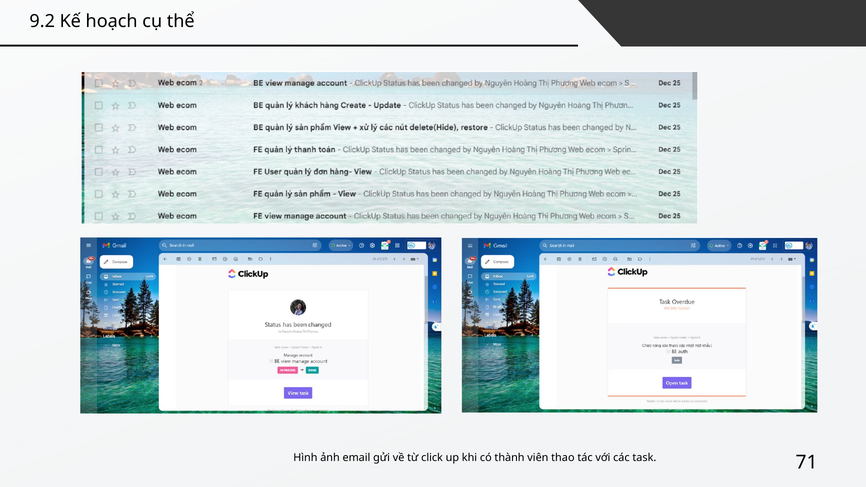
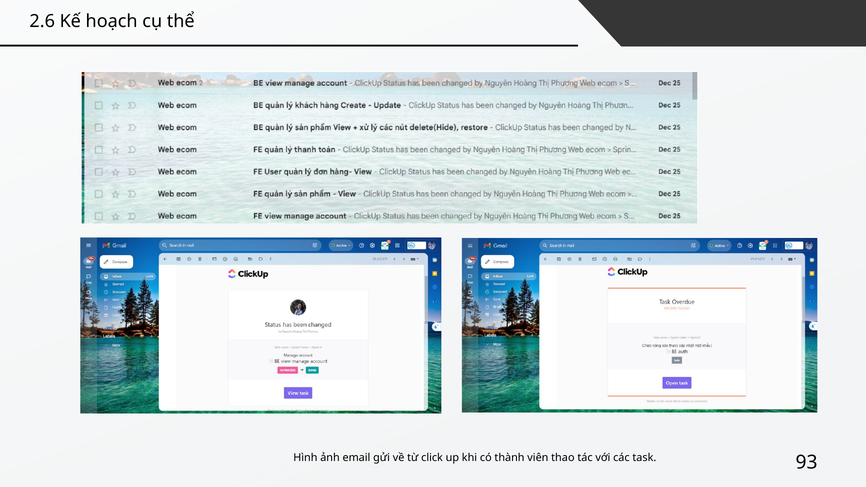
9.2: 9.2 -> 2.6 (42, 21)
71: 71 -> 93 (807, 463)
